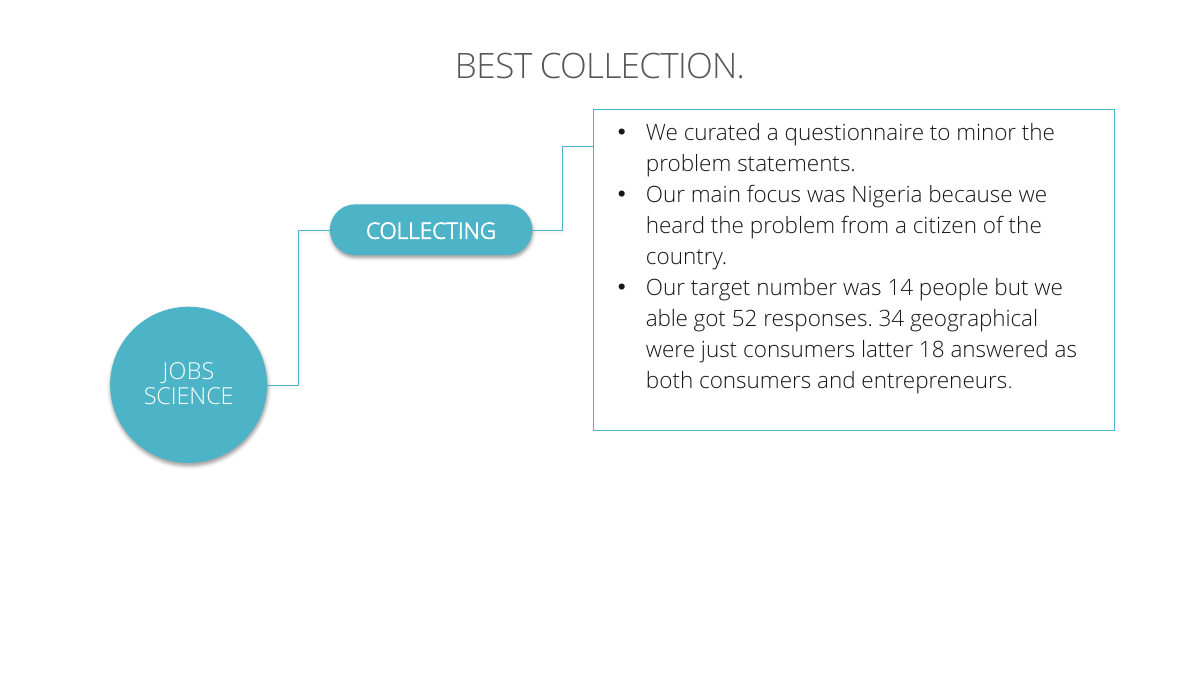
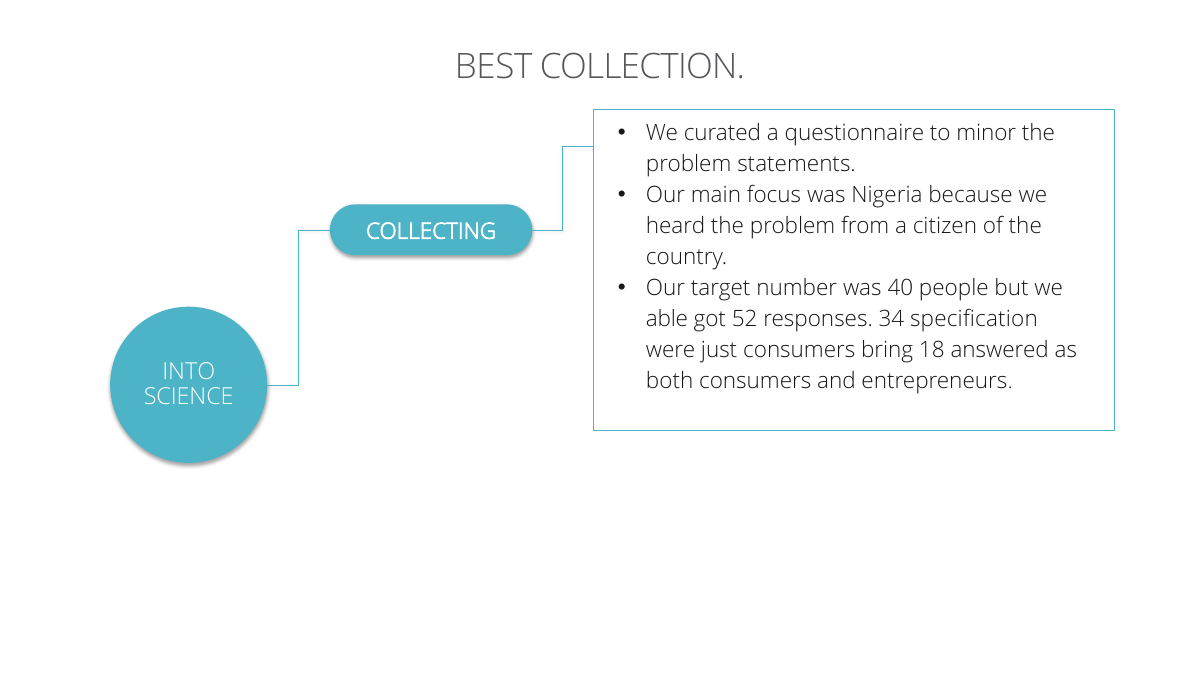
14: 14 -> 40 (900, 288)
geographical: geographical -> specification (974, 319)
latter: latter -> bring (887, 351)
JOBS: JOBS -> INTO (189, 372)
